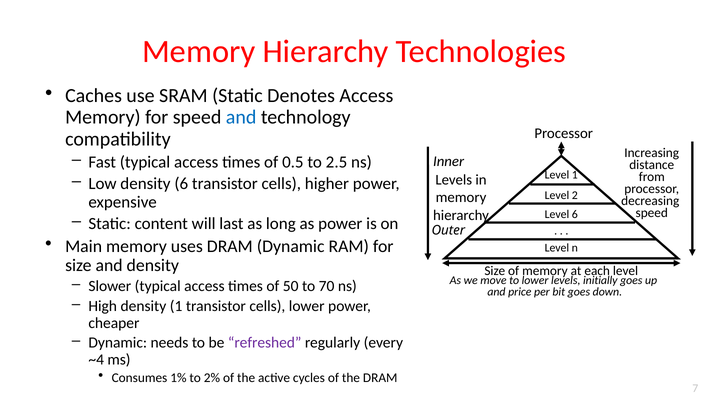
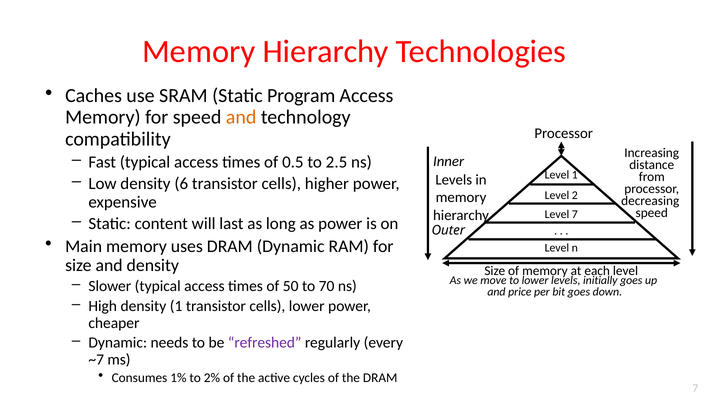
Denotes: Denotes -> Program (301, 96)
and colour: blue -> orange (241, 117)
Level 6: 6 -> 7 (575, 214)
~4: ~4 -> ~7 (96, 359)
